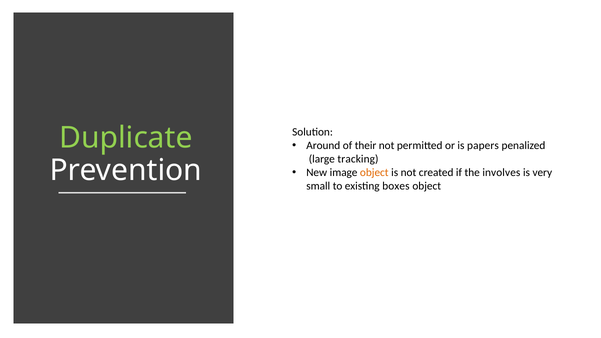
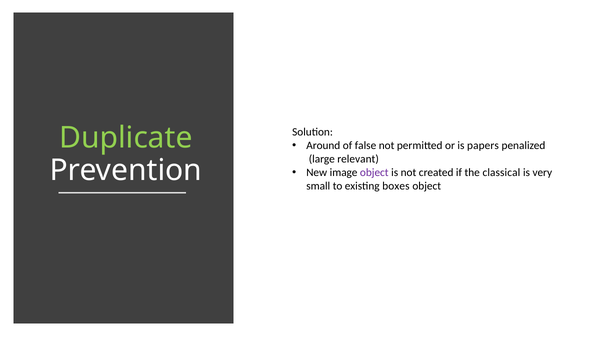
their: their -> false (366, 146)
tracking: tracking -> relevant (358, 159)
object colour: orange -> purple (374, 173)
involves: involves -> classical (501, 173)
